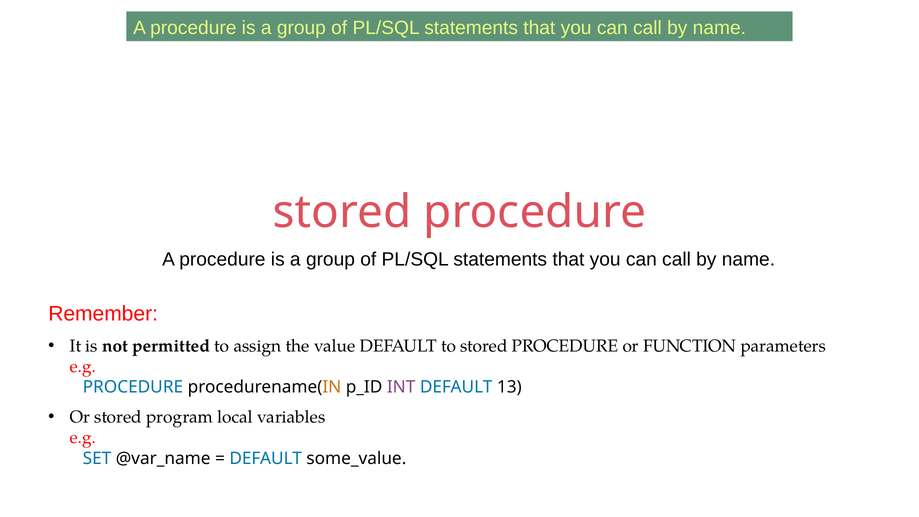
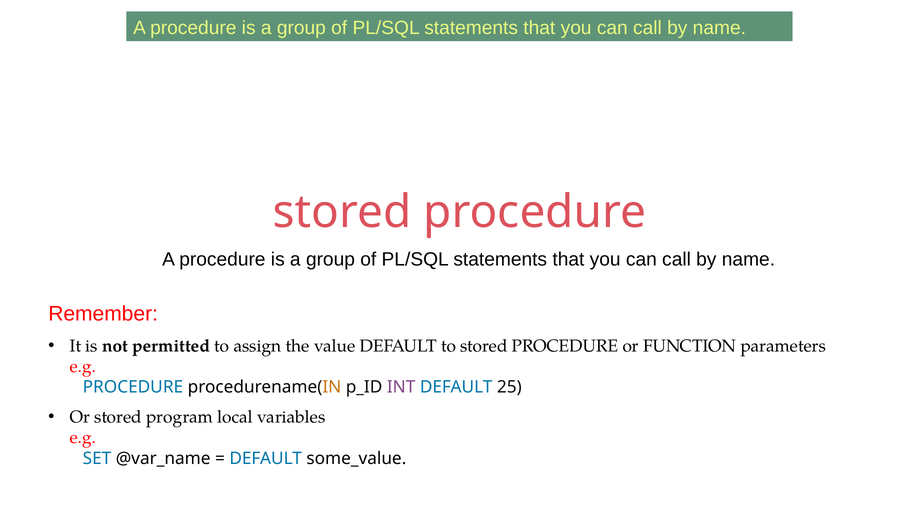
13: 13 -> 25 (509, 387)
